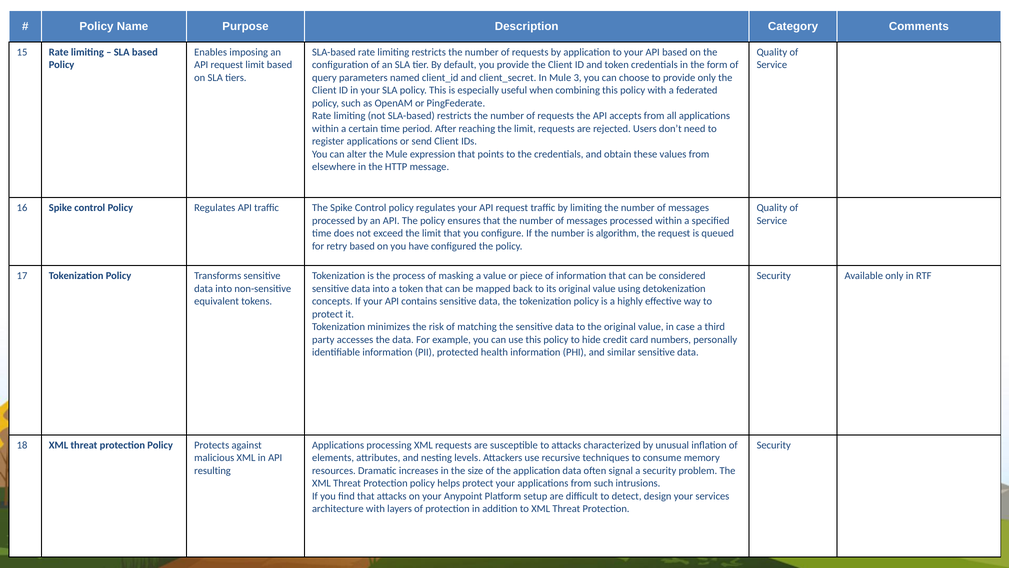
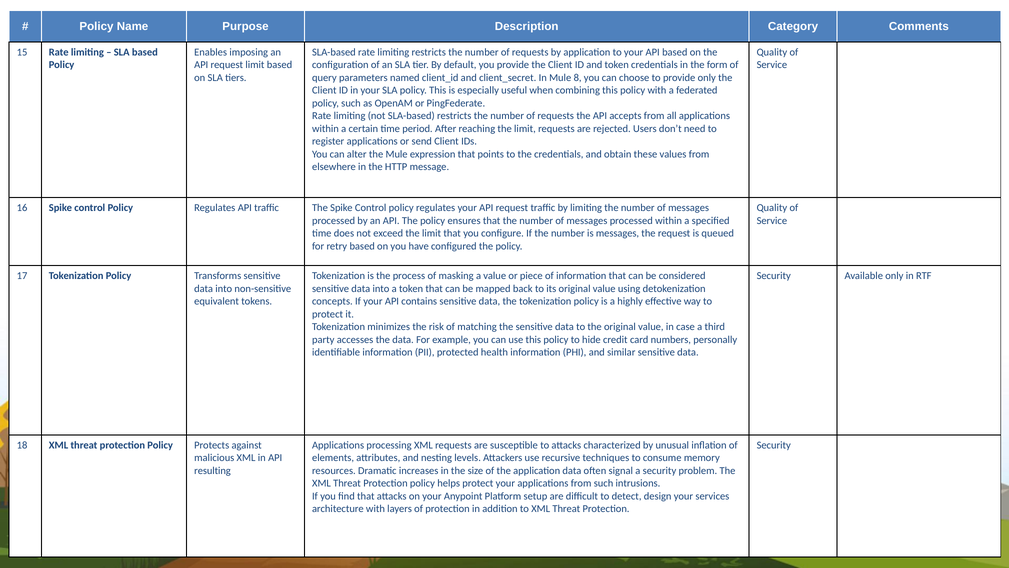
3: 3 -> 8 (578, 78)
is algorithm: algorithm -> messages (617, 233)
